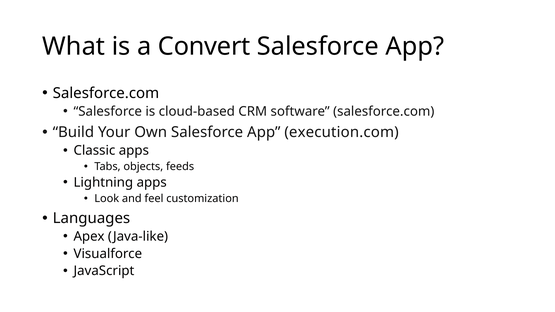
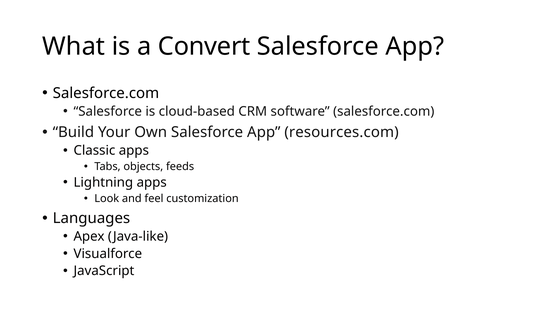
execution.com: execution.com -> resources.com (342, 132)
